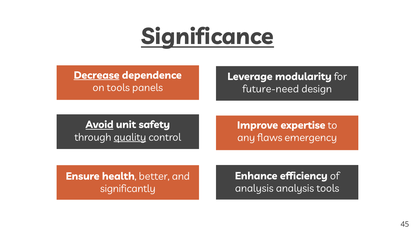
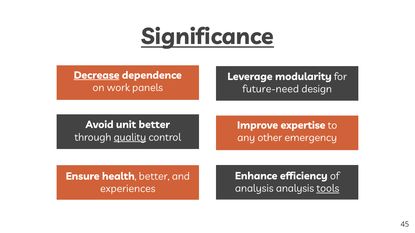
on tools: tools -> work (118, 88)
Avoid underline: present -> none (100, 125)
unit safety: safety -> better (154, 125)
flaws: flaws -> other (270, 138)
tools underline: none -> present (328, 189)
significantly: significantly -> experiences (128, 189)
